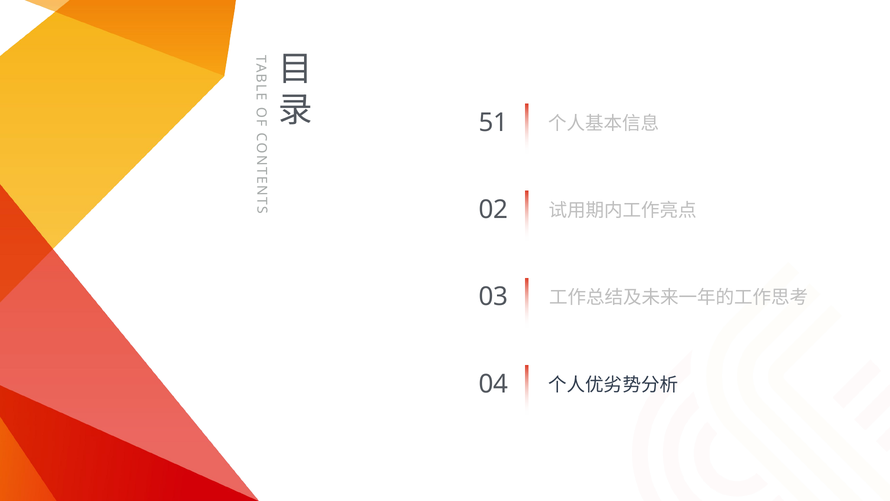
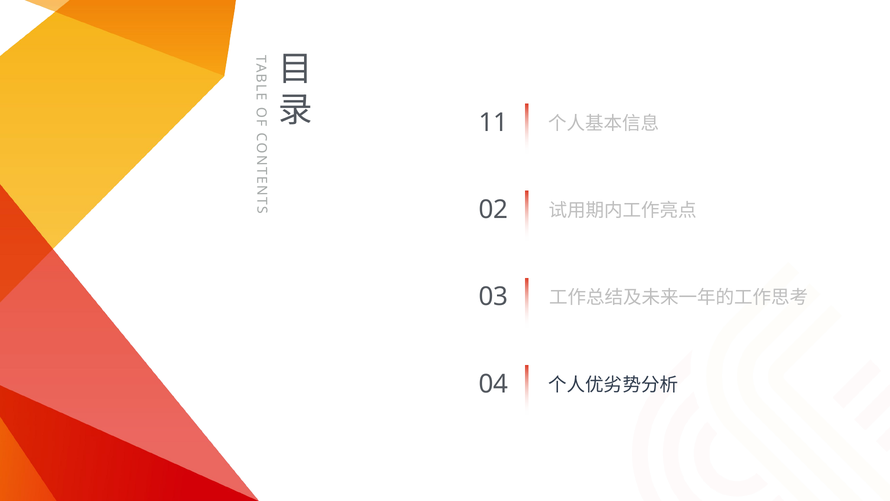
51: 51 -> 11 (493, 123)
